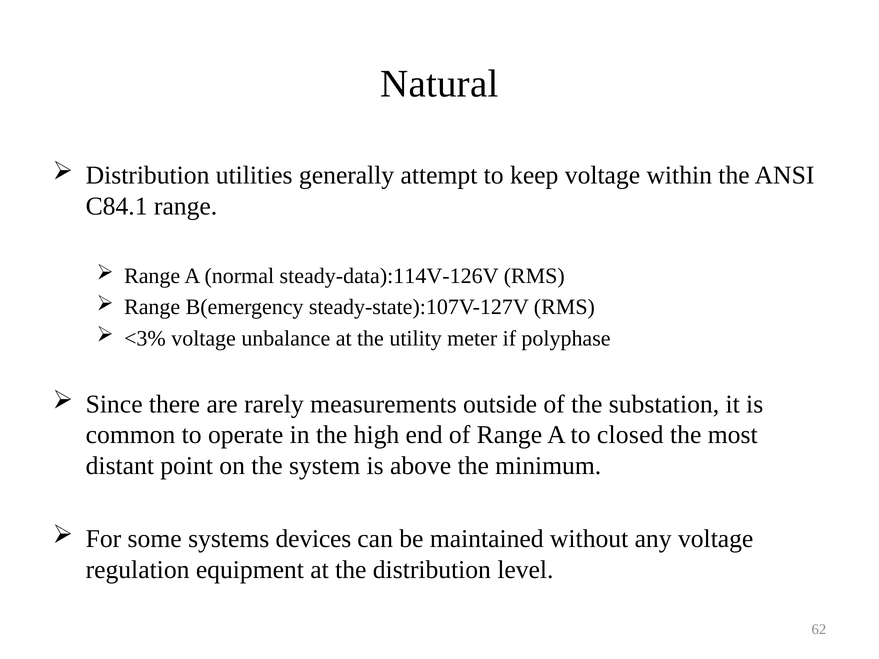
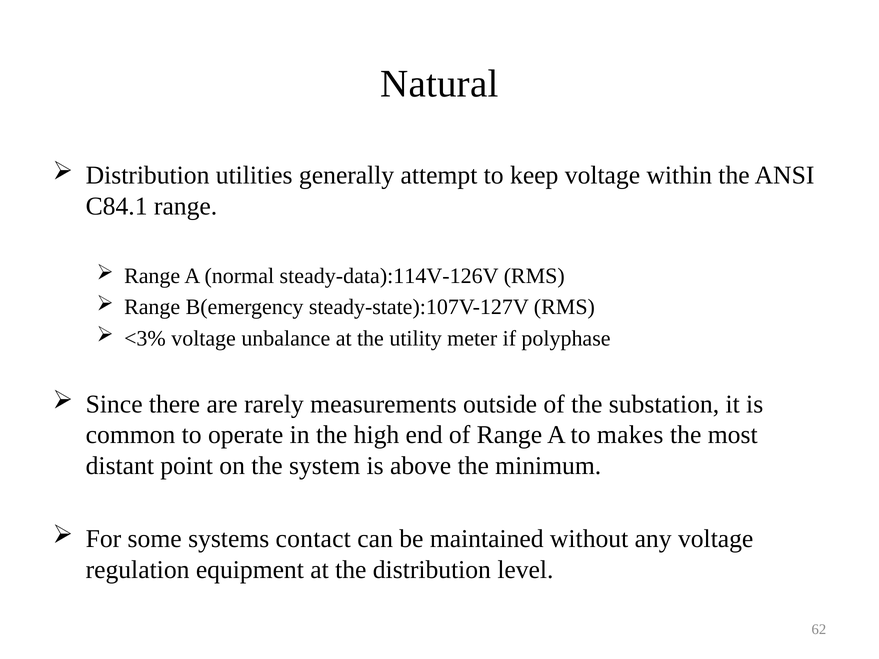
closed: closed -> makes (630, 435)
devices: devices -> contact (313, 539)
